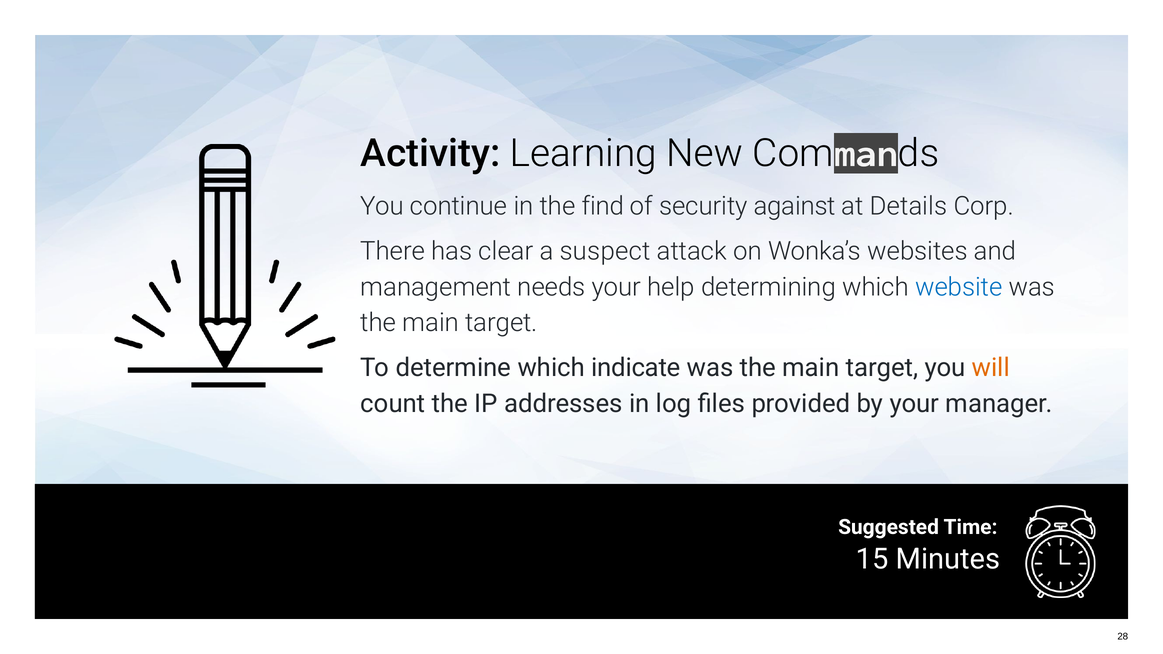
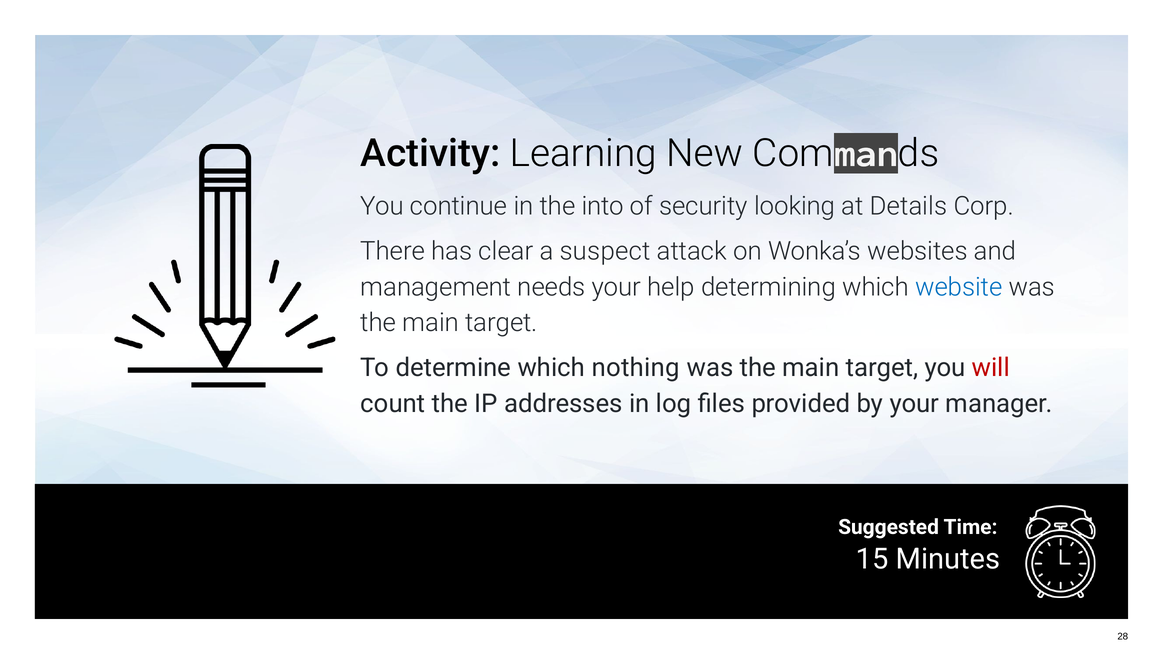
find: find -> into (603, 206)
against: against -> looking (795, 206)
indicate: indicate -> nothing (636, 368)
will colour: orange -> red (991, 368)
